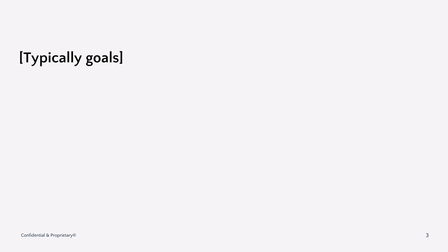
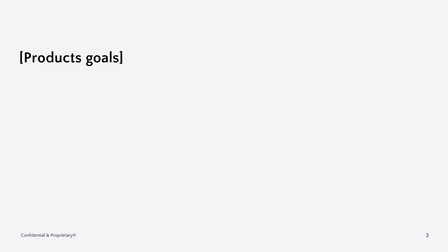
Typically: Typically -> Products (50, 58)
